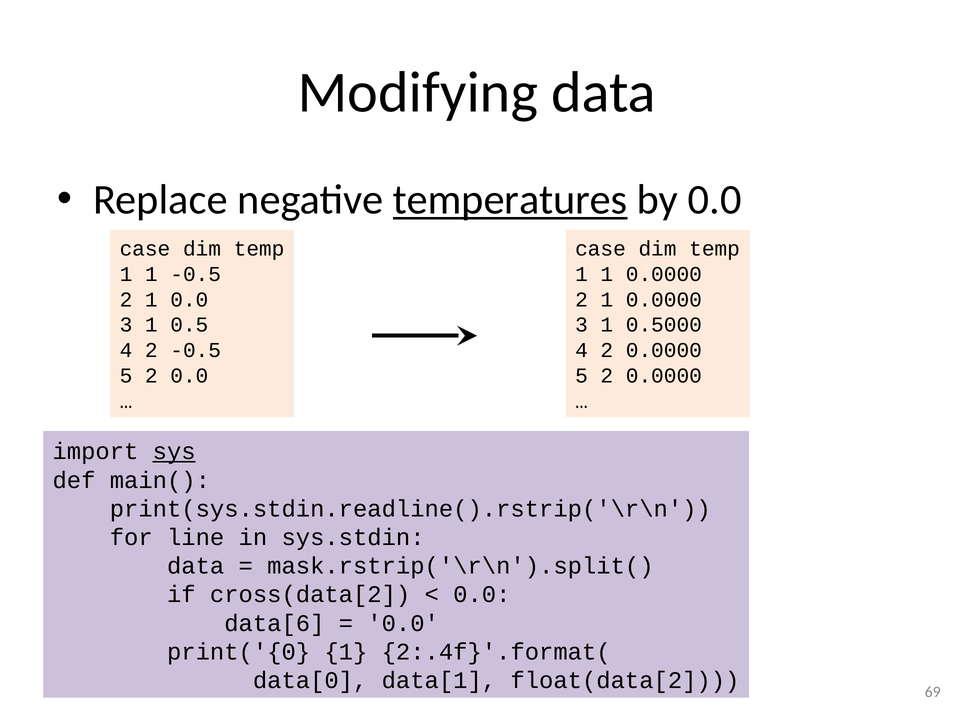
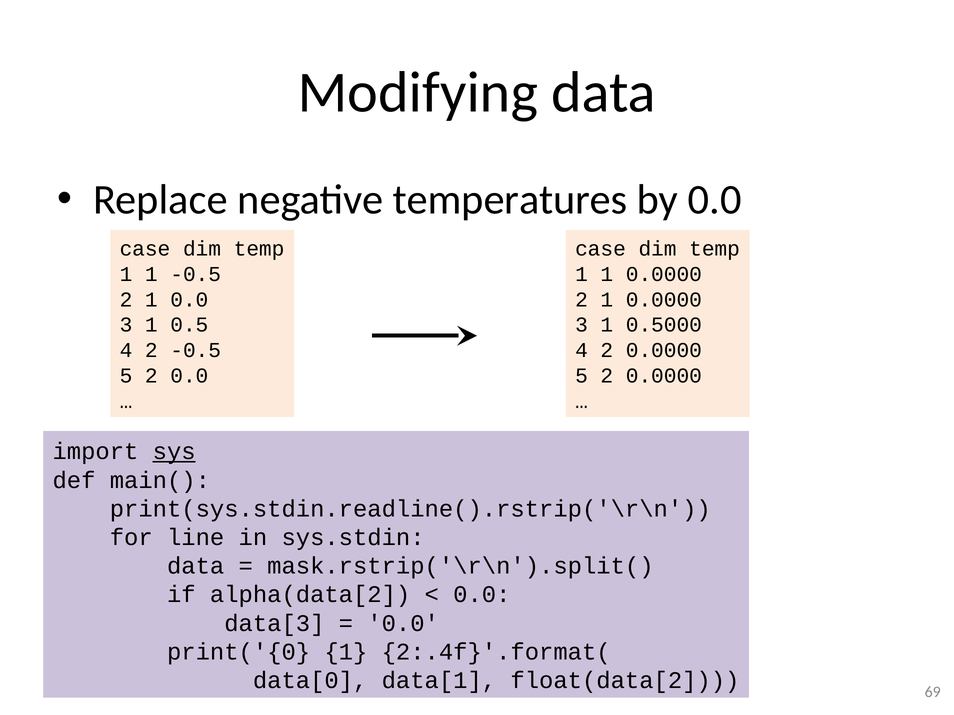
temperatures underline: present -> none (510, 200)
cross(data[2: cross(data[2 -> alpha(data[2 (310, 595)
data[6: data[6 -> data[3 (274, 624)
